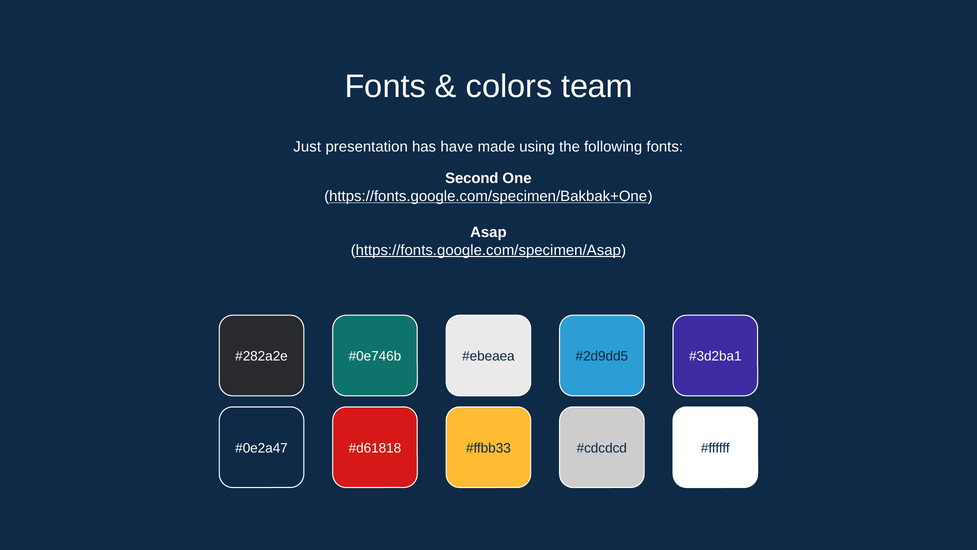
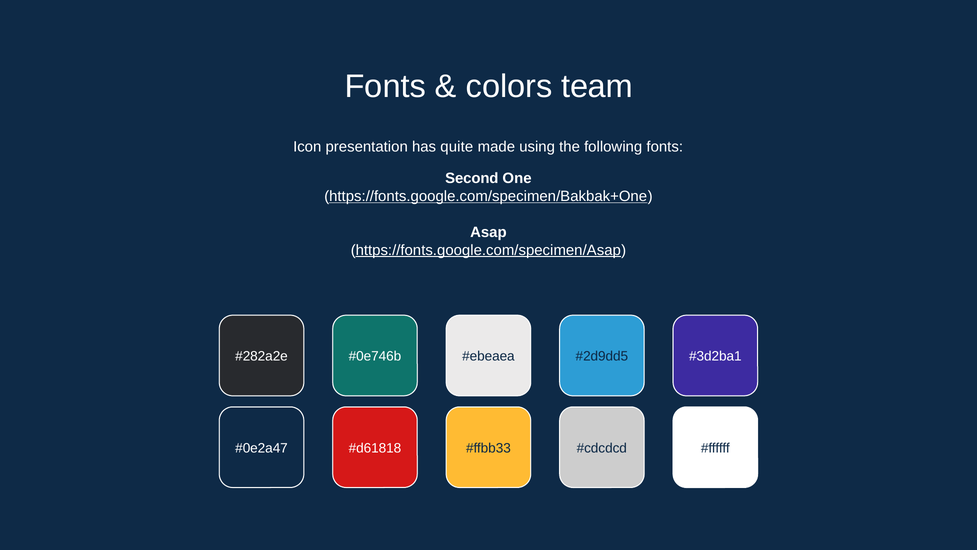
Just: Just -> Icon (307, 147)
have: have -> quite (457, 147)
